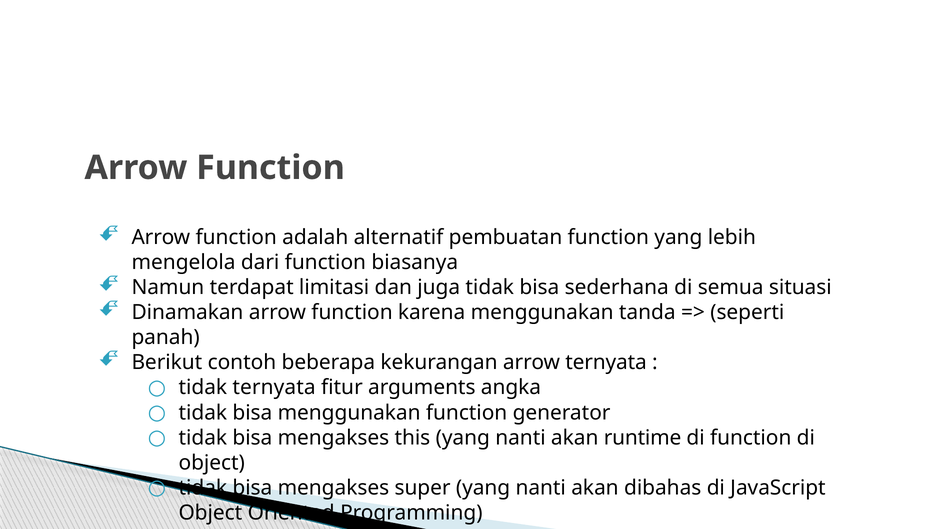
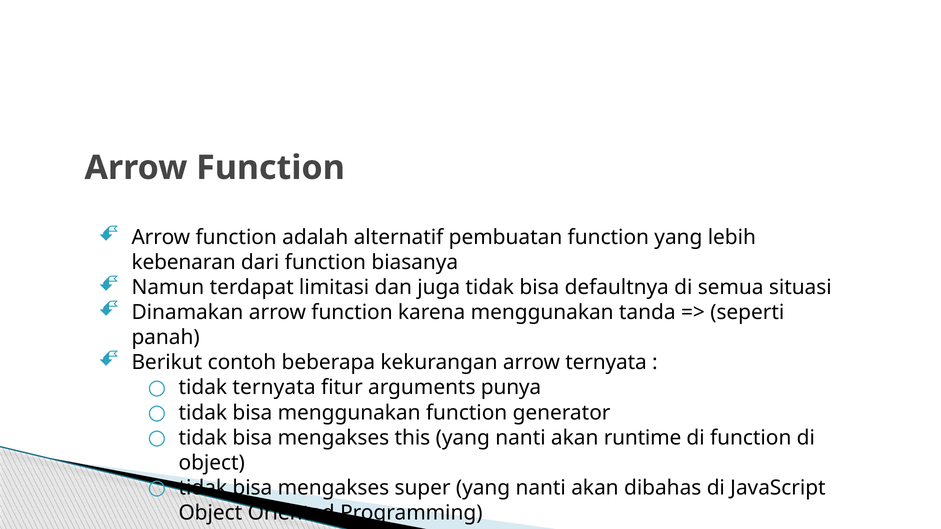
mengelola: mengelola -> kebenaran (184, 262)
sederhana: sederhana -> defaultnya (617, 288)
angka: angka -> punya (511, 388)
